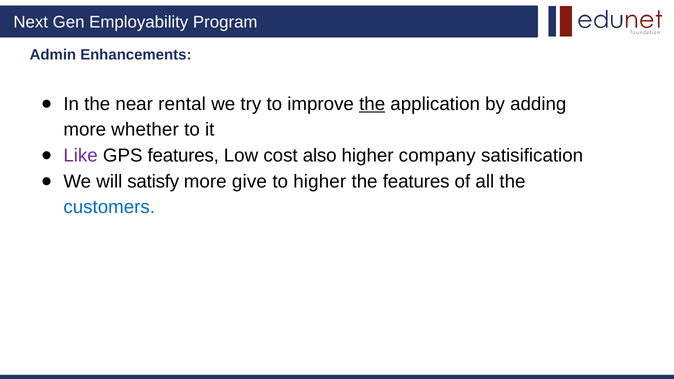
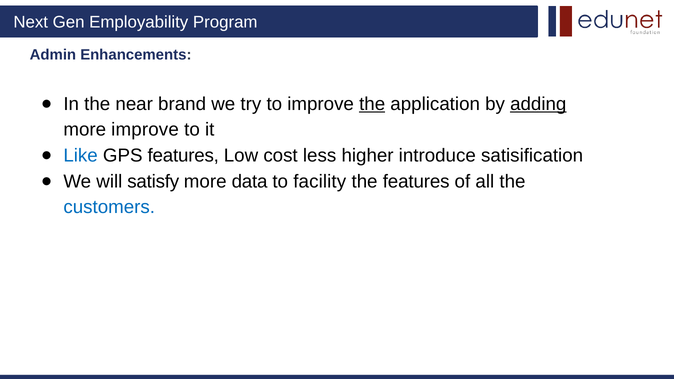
rental: rental -> brand (182, 104)
adding underline: none -> present (538, 104)
more whether: whether -> improve (145, 130)
Like colour: purple -> blue (81, 156)
also: also -> less (320, 156)
company: company -> introduce (437, 156)
give: give -> data (250, 182)
to higher: higher -> facility (320, 182)
